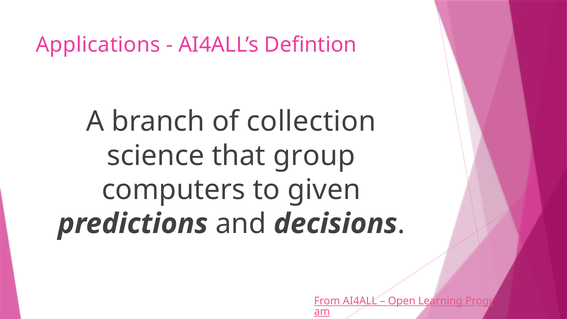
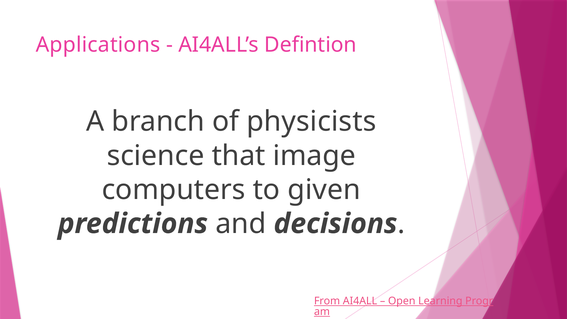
collection: collection -> physicists (311, 122)
group: group -> image (314, 156)
